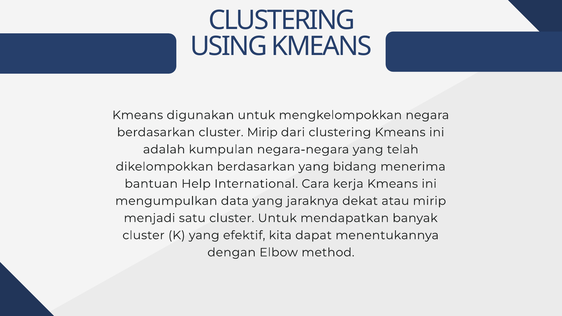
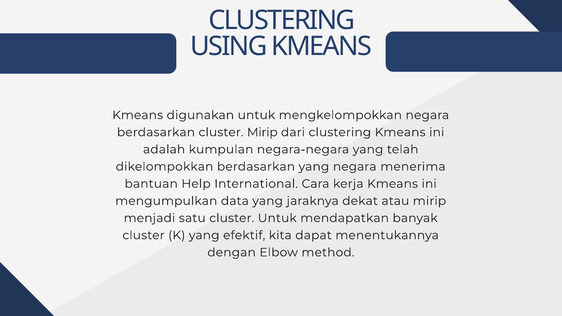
yang bidang: bidang -> negara (355, 167)
